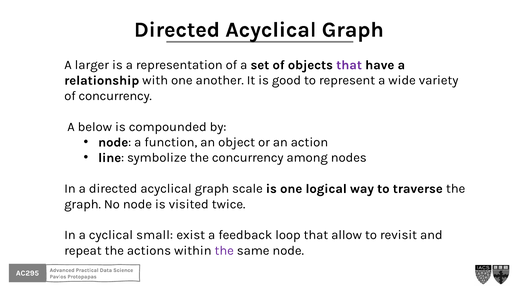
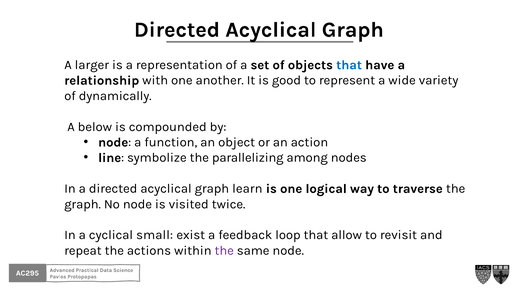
that colour: purple -> blue (349, 65)
of concurrency: concurrency -> dynamically (115, 96)
the concurrency: concurrency -> parallelizing (248, 158)
scale: scale -> learn (247, 189)
